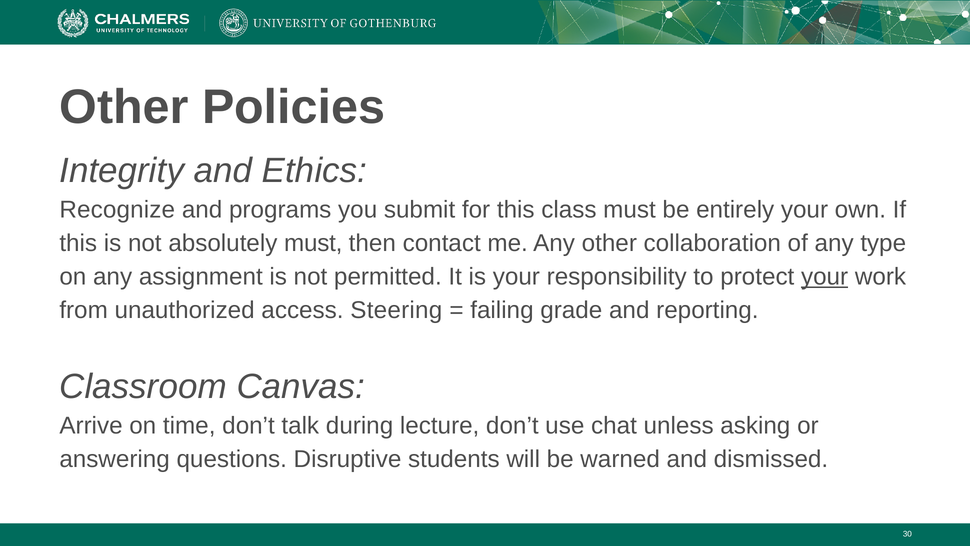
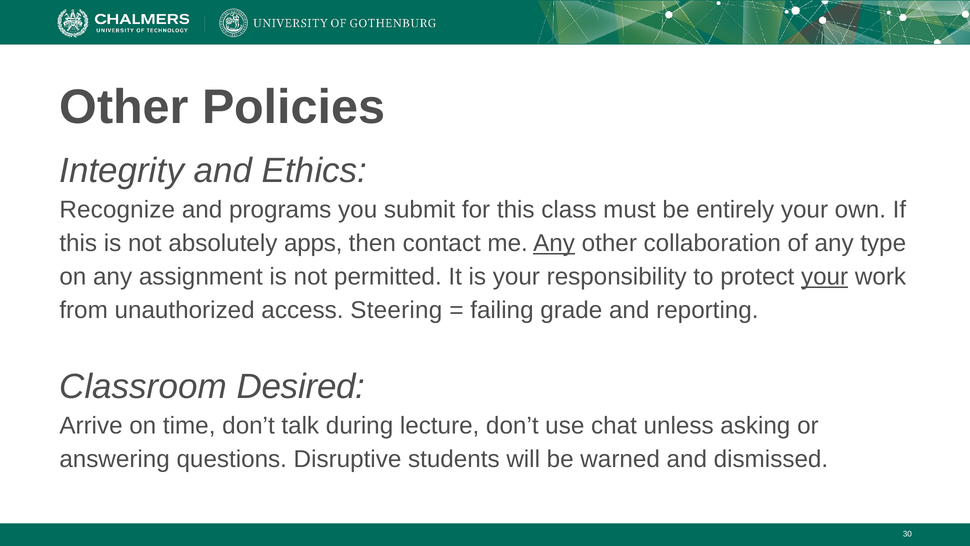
absolutely must: must -> apps (313, 243)
Any underline: none -> present (554, 243)
Canvas: Canvas -> Desired (301, 386)
